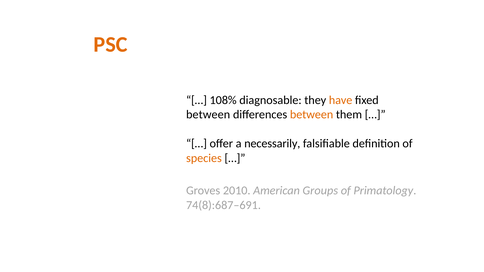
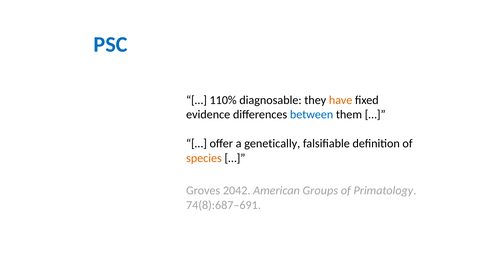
PSC colour: orange -> blue (111, 45)
108%: 108% -> 110% (223, 100)
between: between -> evidence (208, 115)
between colour: orange -> blue (312, 115)
necessarily: necessarily -> genetically (272, 144)
2010: 2010 -> 2042 (237, 191)
